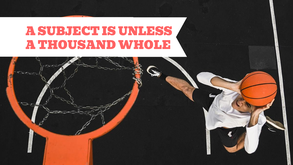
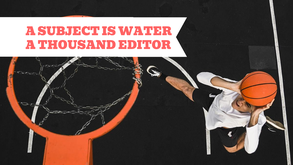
UNLESS: UNLESS -> WATER (145, 32)
WHOLE: WHOLE -> EDITOR (145, 45)
